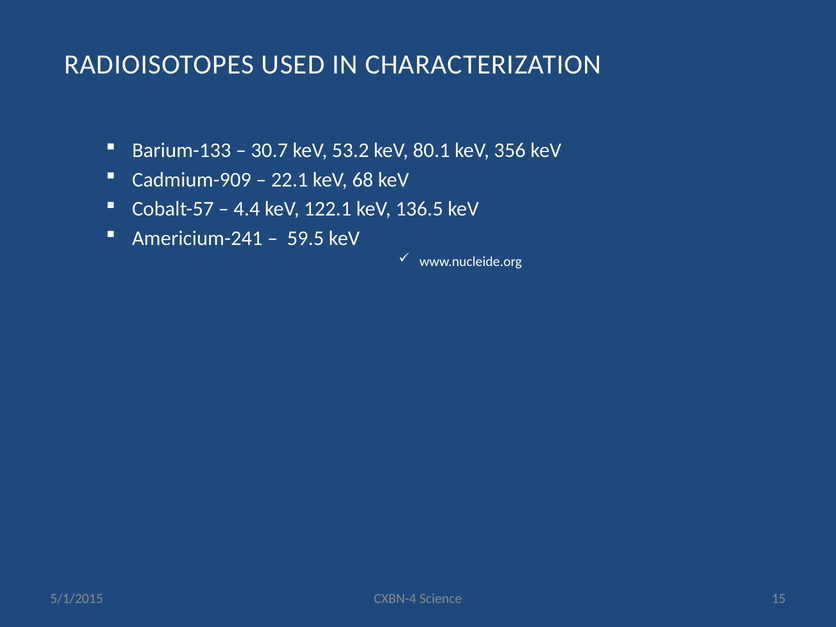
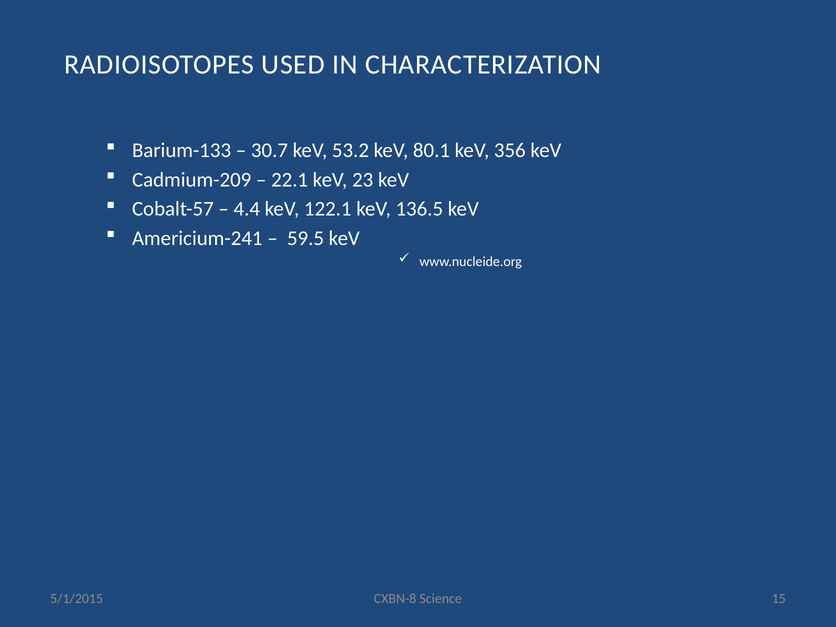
Cadmium-909: Cadmium-909 -> Cadmium-209 (192, 180)
68: 68 -> 23 (363, 180)
CXBN-4: CXBN-4 -> CXBN-8 (395, 599)
